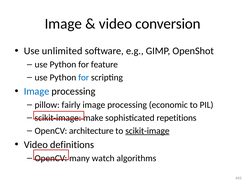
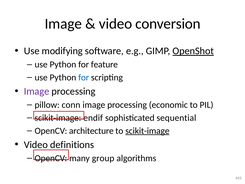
unlimited: unlimited -> modifying (62, 51)
OpenShot underline: none -> present (193, 51)
Image colour: blue -> purple (37, 91)
fairly: fairly -> conn (71, 105)
make: make -> endif (93, 118)
repetitions: repetitions -> sequential (176, 118)
watch: watch -> group (103, 158)
